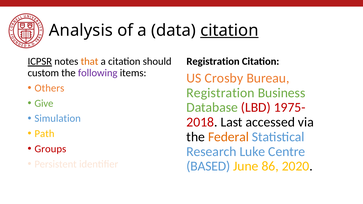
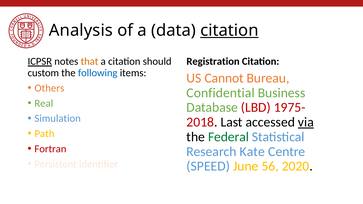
following colour: purple -> blue (98, 73)
Crosby: Crosby -> Cannot (224, 78)
Registration: Registration -> Confidential (221, 93)
Give: Give -> Real (44, 103)
via underline: none -> present (306, 122)
Federal colour: orange -> green (228, 137)
Groups: Groups -> Fortran (50, 149)
Luke: Luke -> Kate (252, 152)
BASED: BASED -> SPEED (208, 166)
86: 86 -> 56 (270, 166)
